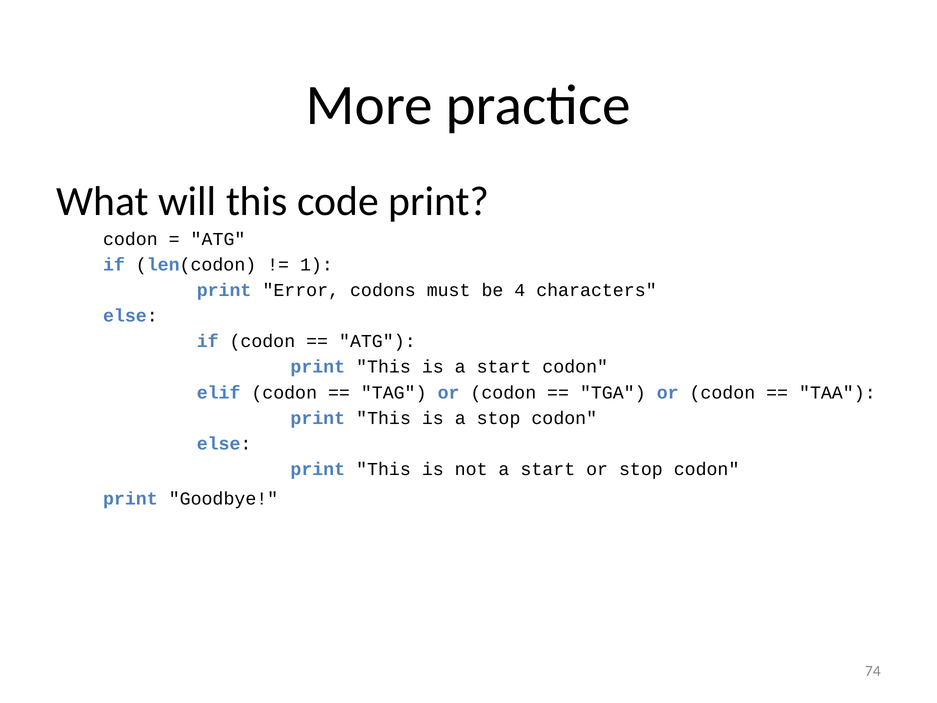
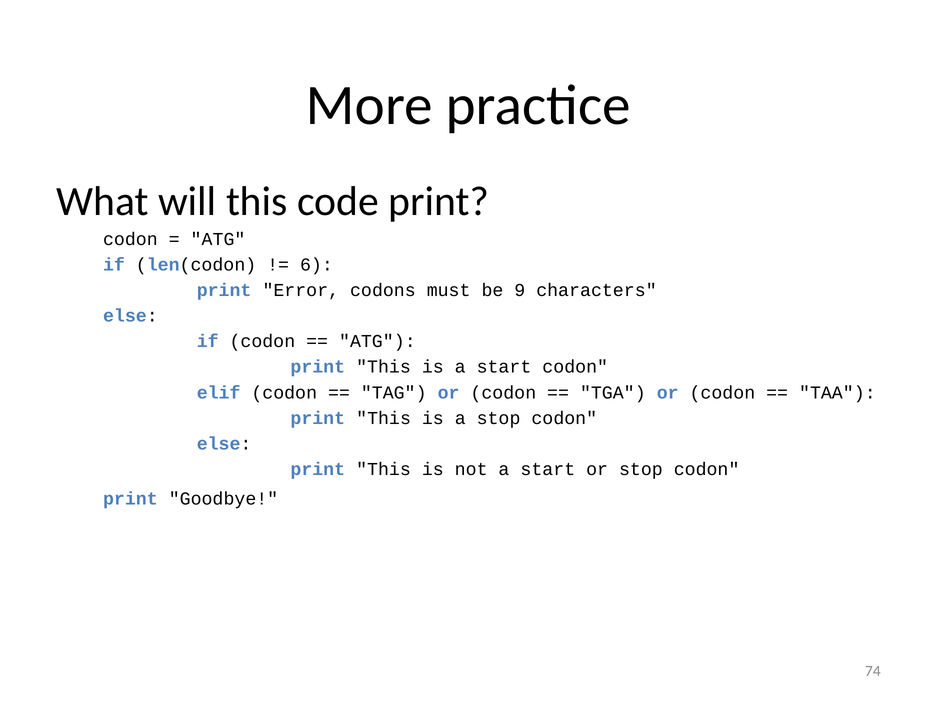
1: 1 -> 6 (316, 265)
4: 4 -> 9 (520, 290)
